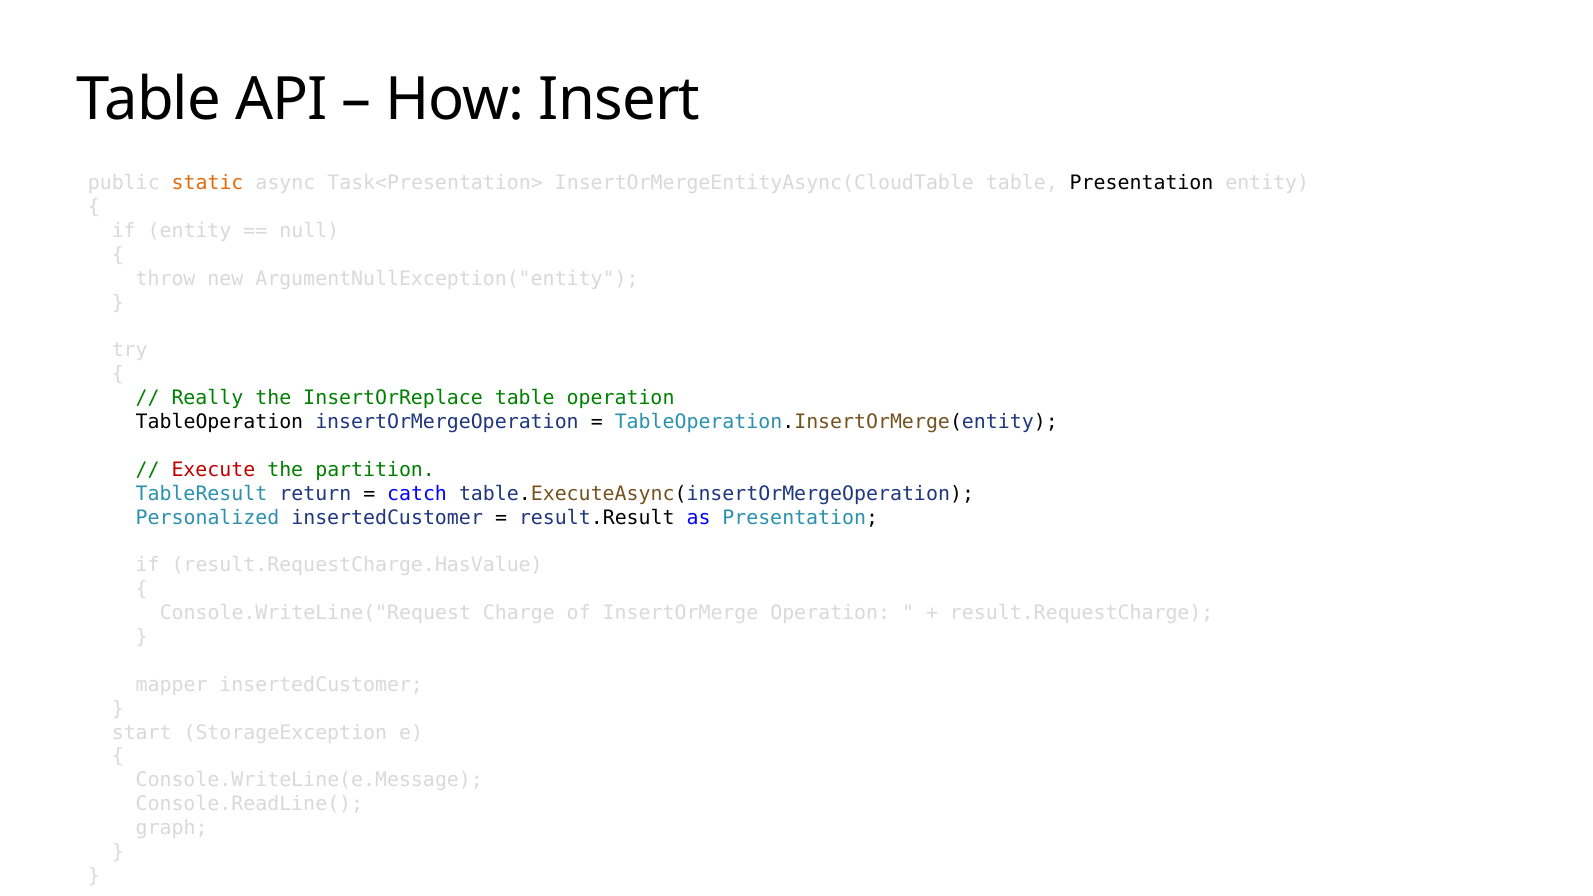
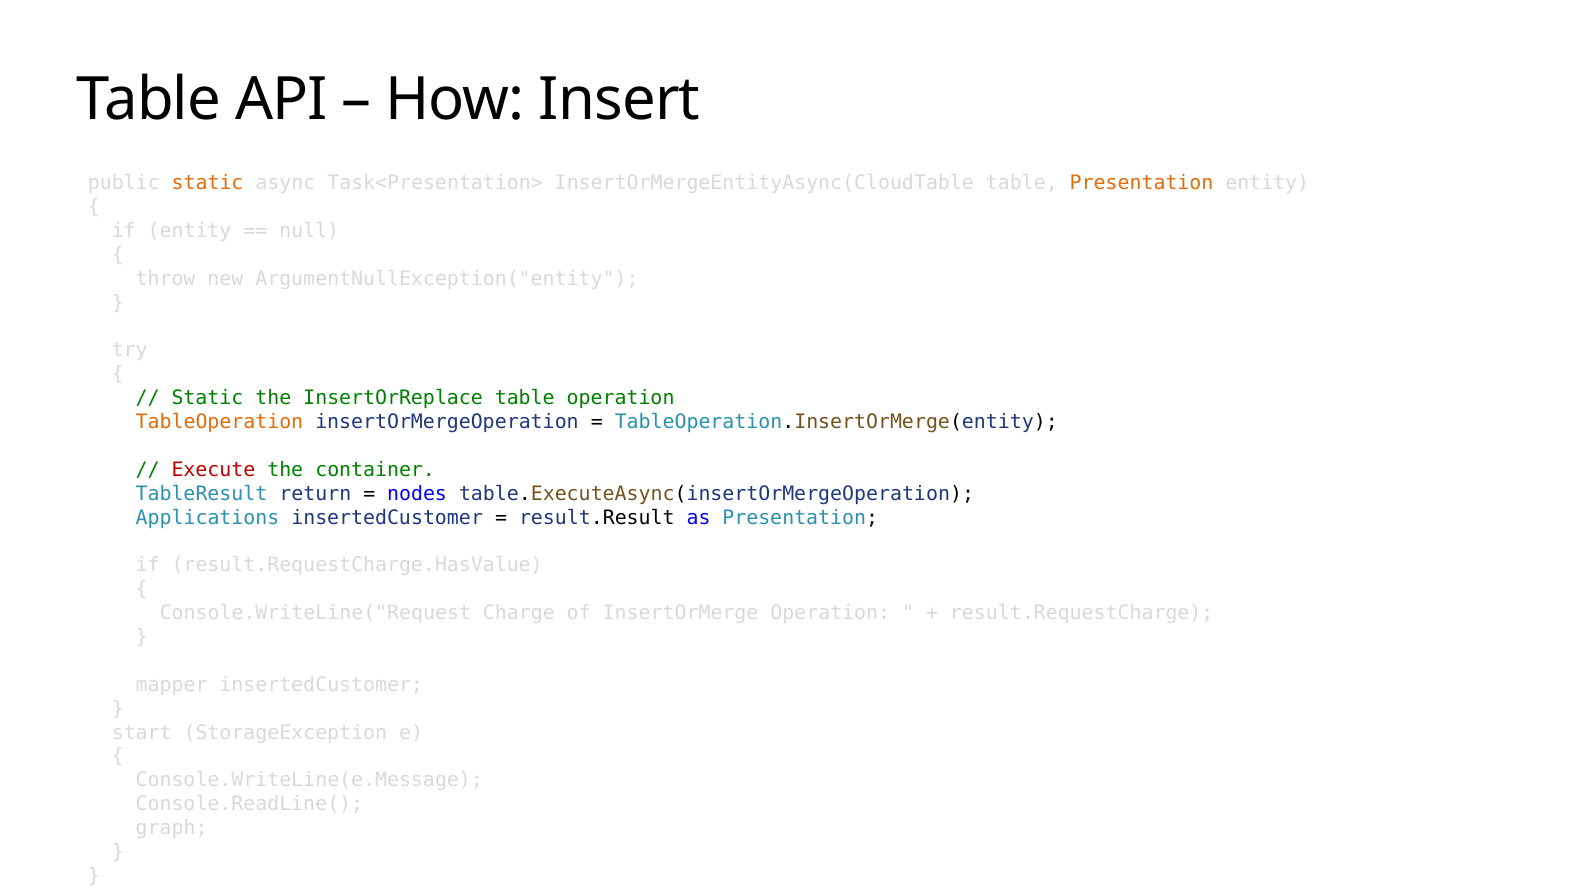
Presentation colour: black -> orange (1142, 183)
Really: Really -> Static (207, 398)
TableOperation colour: black -> orange (219, 422)
partition: partition -> container (375, 470)
catch: catch -> nodes (417, 494)
Personalized: Personalized -> Applications (208, 518)
